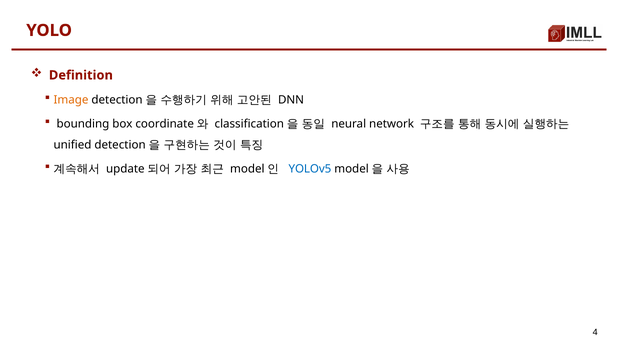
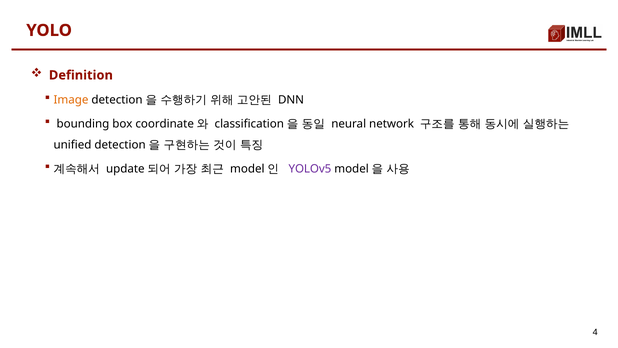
YOLOv5 colour: blue -> purple (310, 169)
